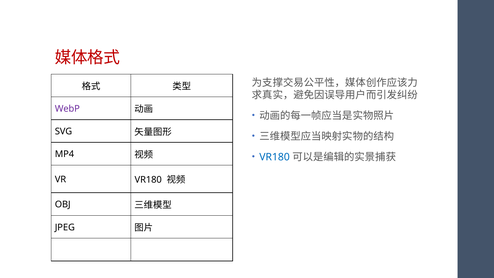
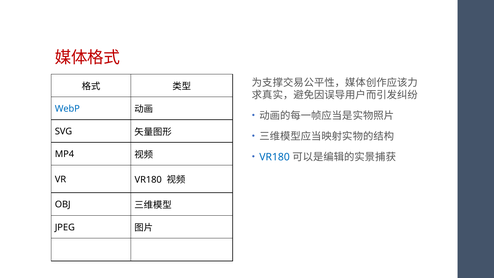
WebP colour: purple -> blue (67, 109)
